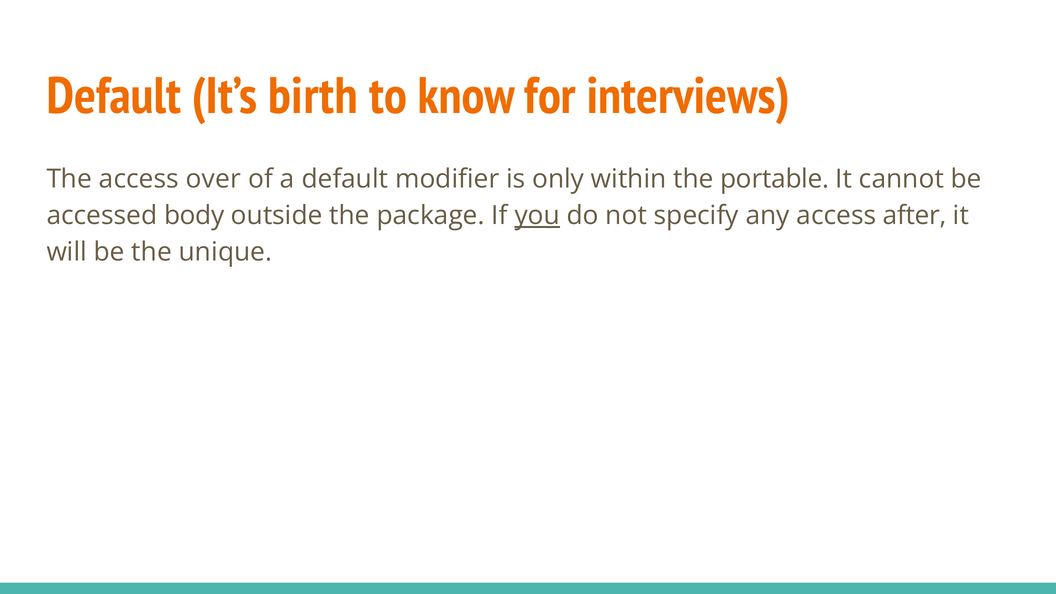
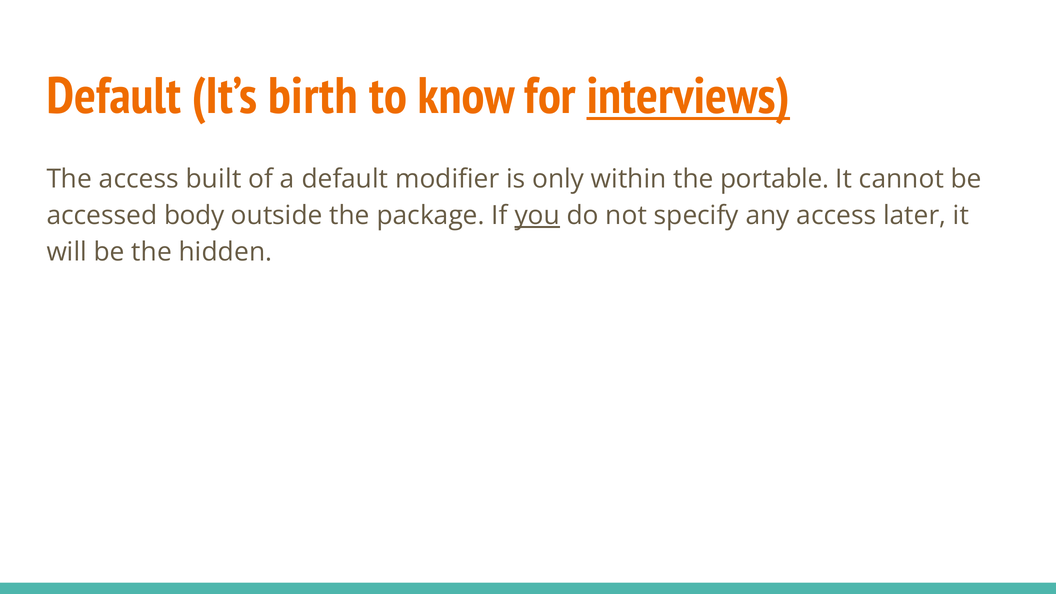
interviews underline: none -> present (688, 96)
over: over -> built (214, 179)
after: after -> later (915, 216)
unique: unique -> hidden (226, 252)
